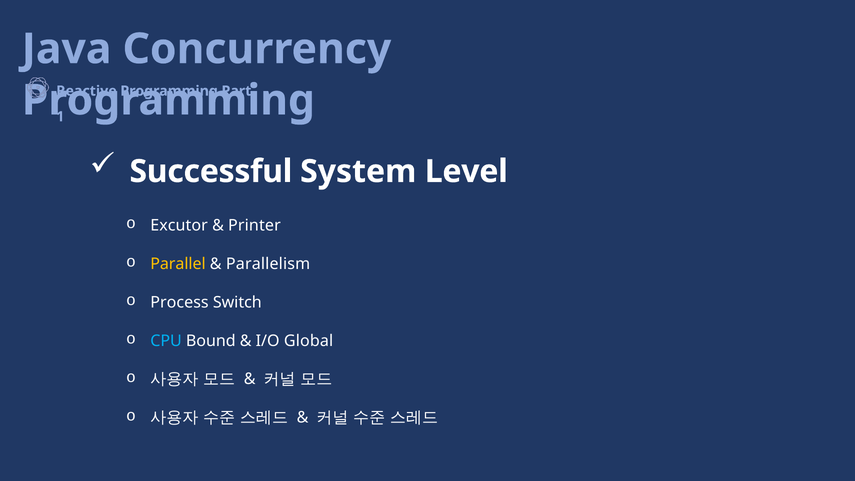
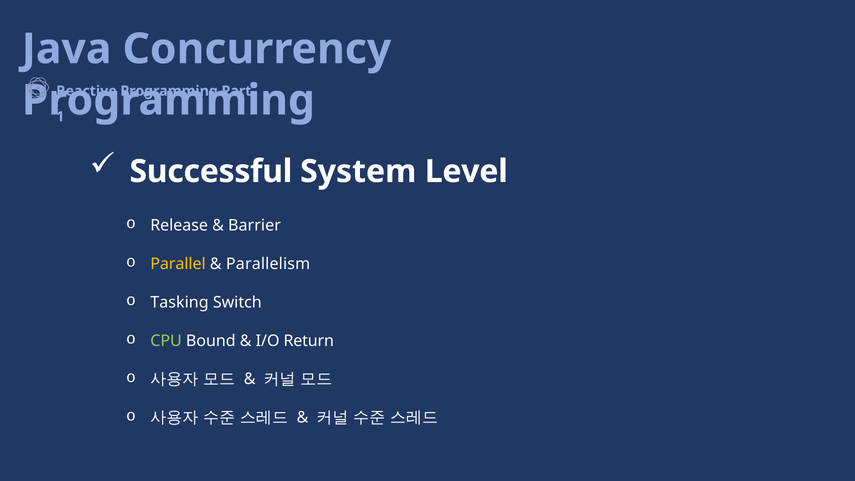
Excutor: Excutor -> Release (179, 225)
Printer: Printer -> Barrier (254, 225)
Process: Process -> Tasking (179, 302)
CPU colour: light blue -> light green (166, 341)
Global: Global -> Return (309, 341)
